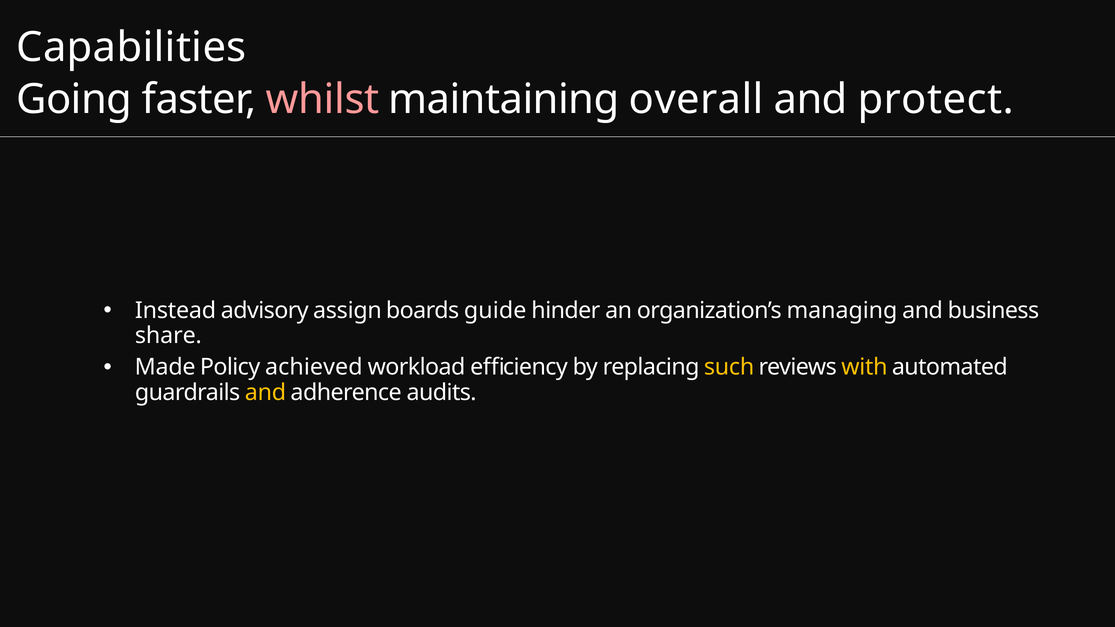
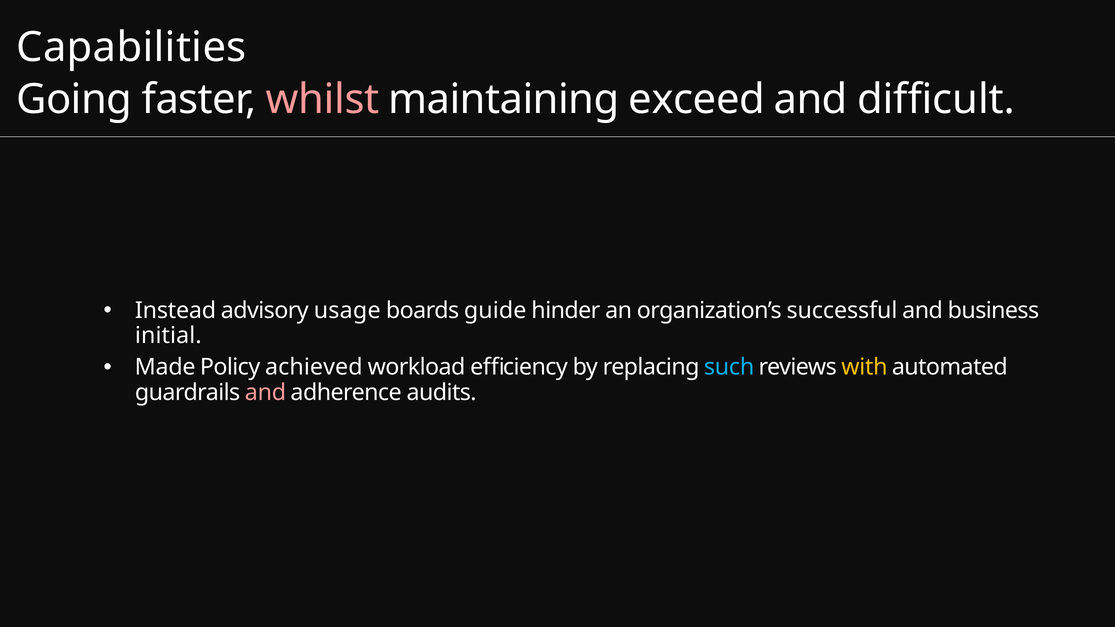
overall: overall -> exceed (697, 100)
protect: protect -> difficult (936, 100)
assign: assign -> usage (347, 310)
managing: managing -> successful (842, 310)
share: share -> initial (168, 336)
such colour: yellow -> light blue (729, 367)
and colour: yellow -> pink (265, 393)
